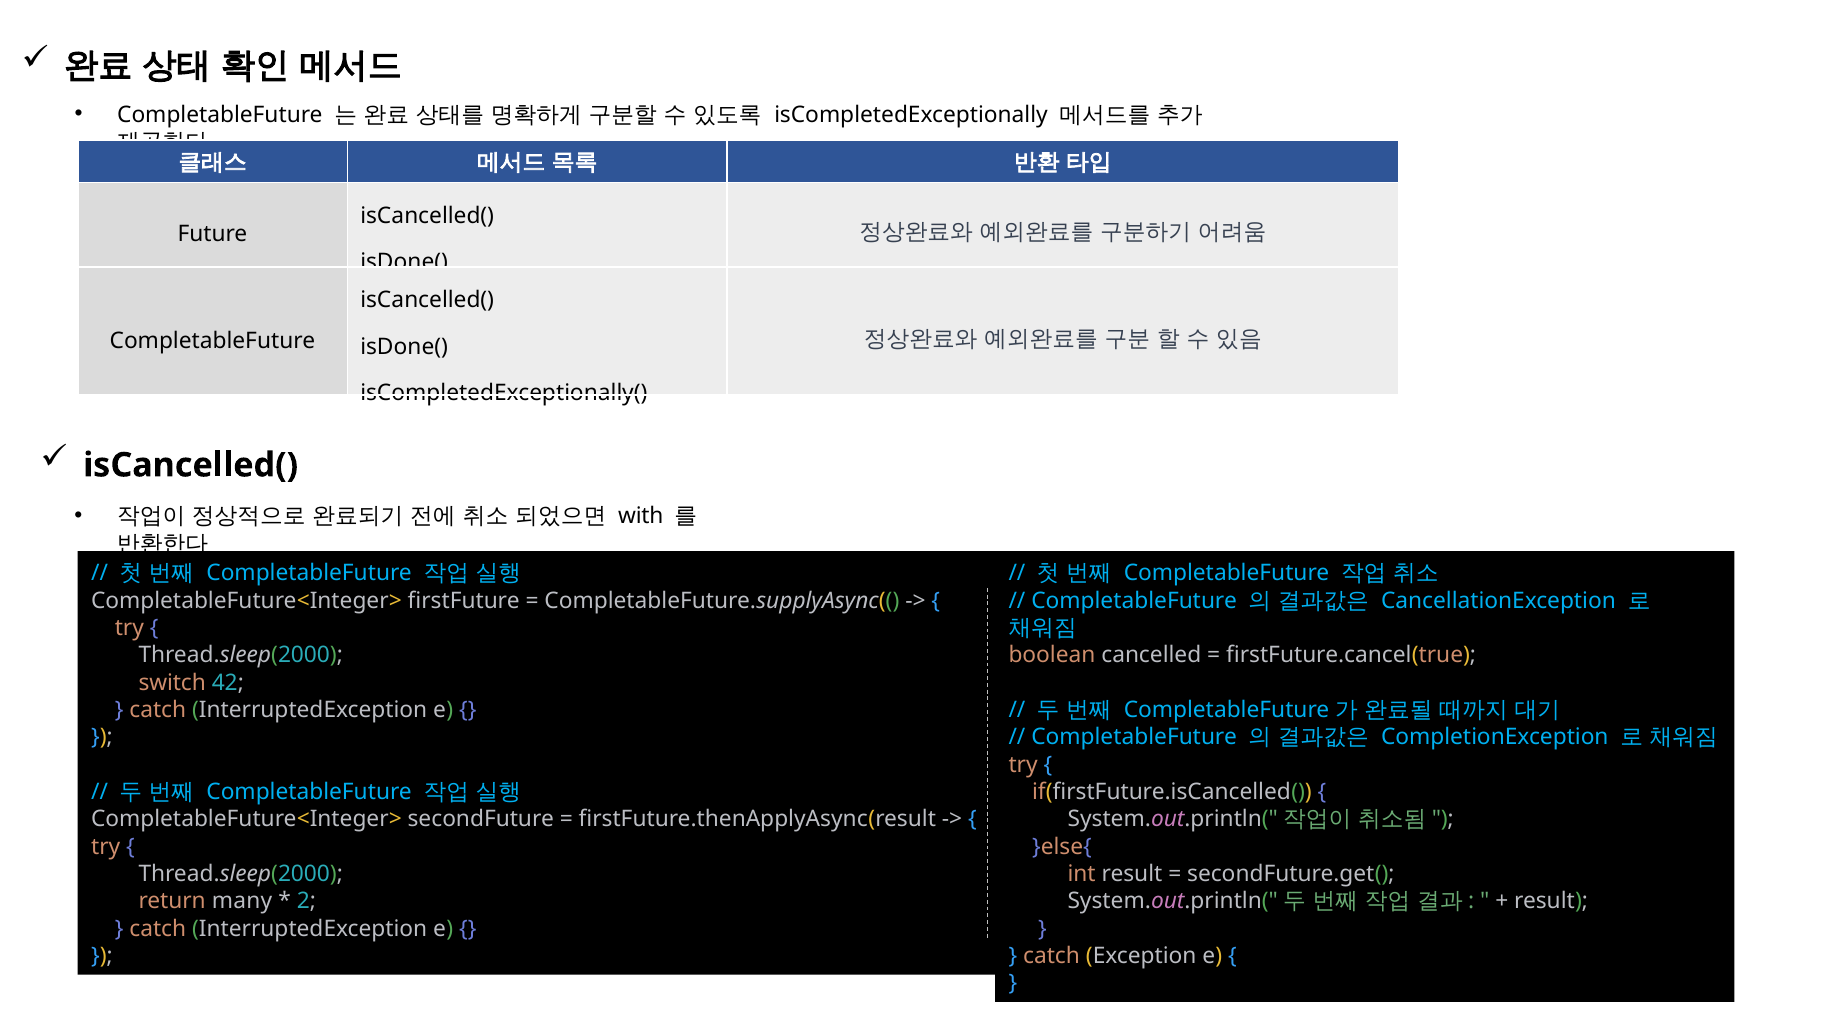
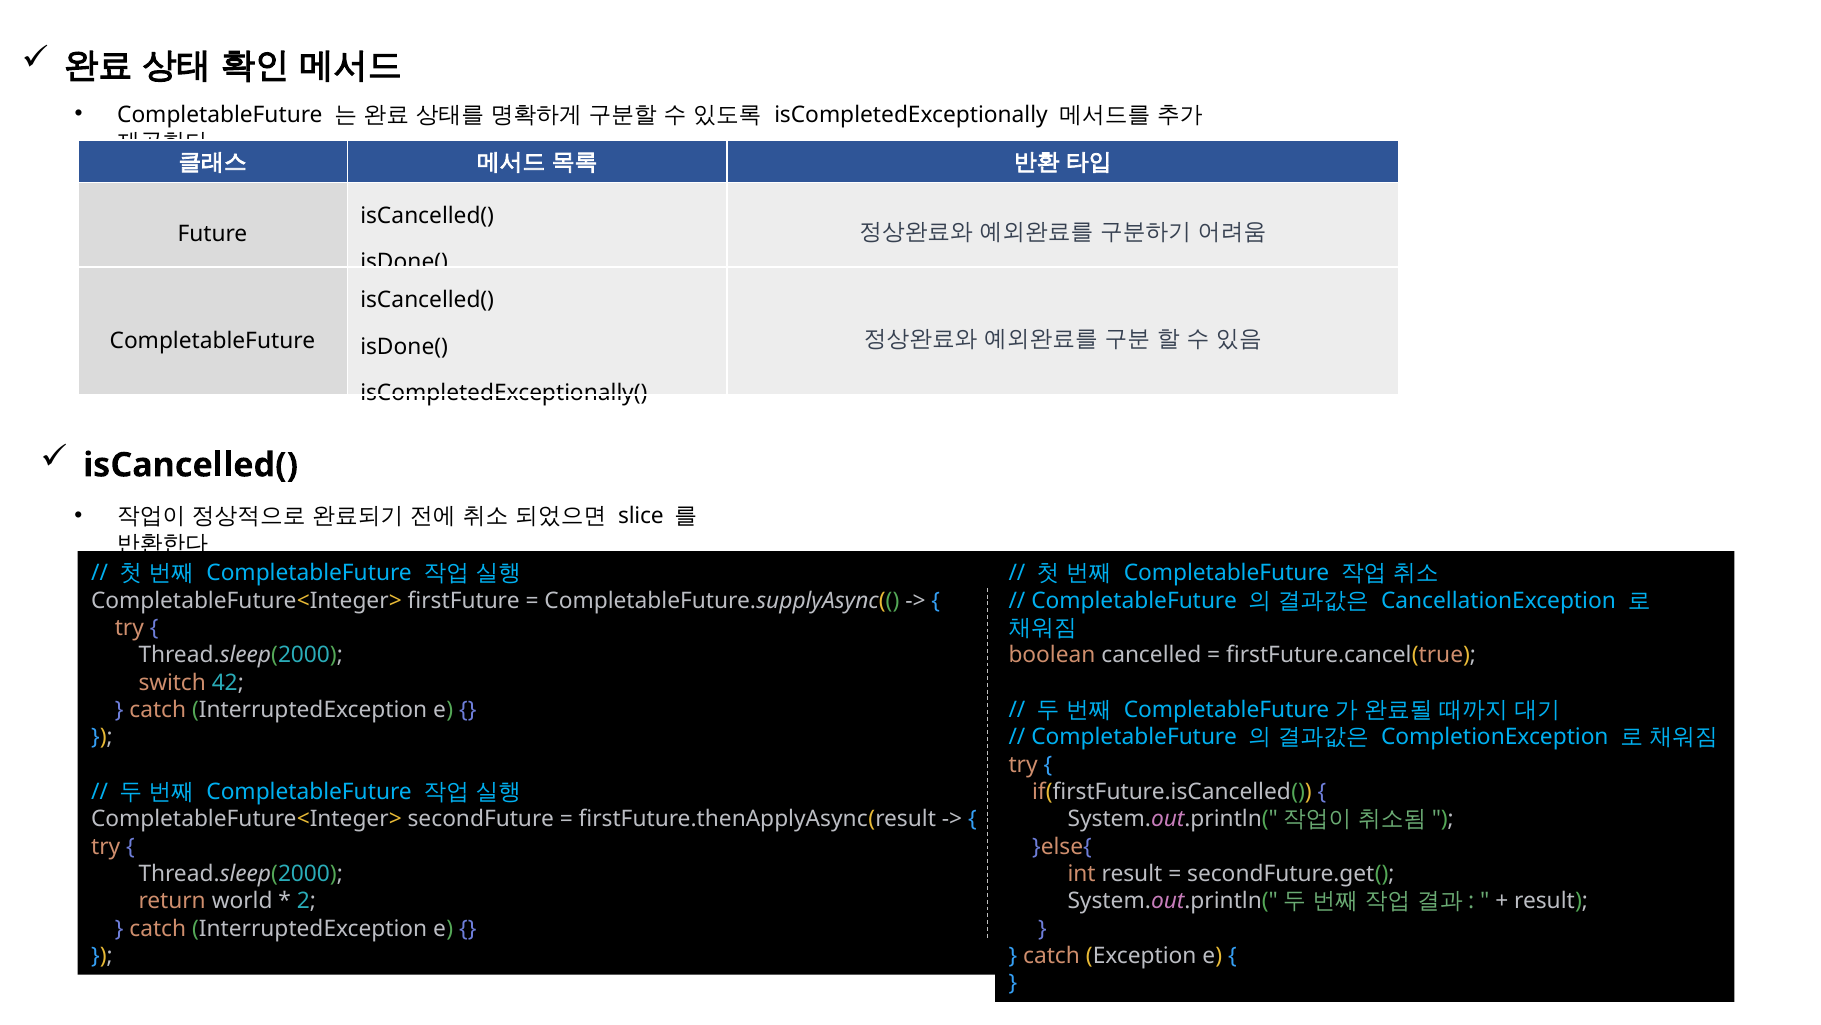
with: with -> slice (641, 516)
many: many -> world (242, 901)
